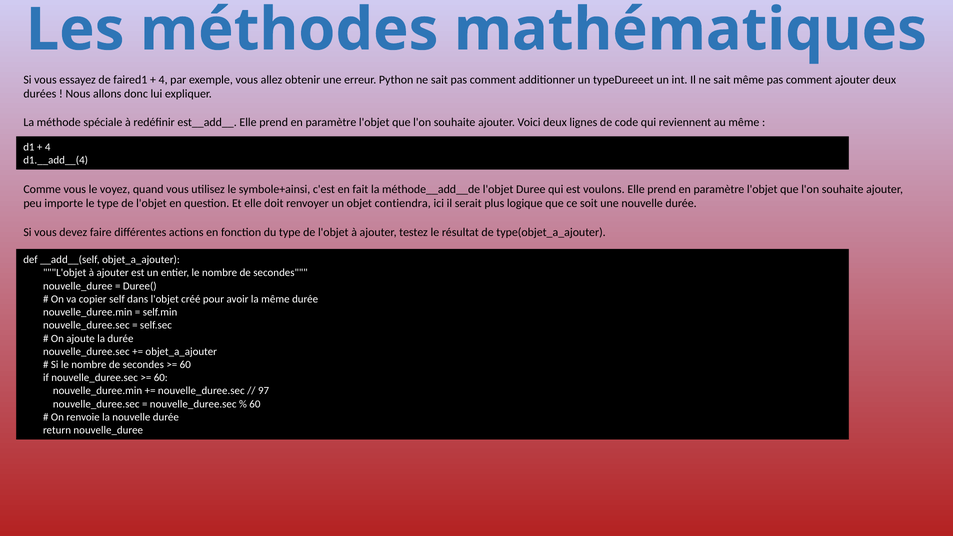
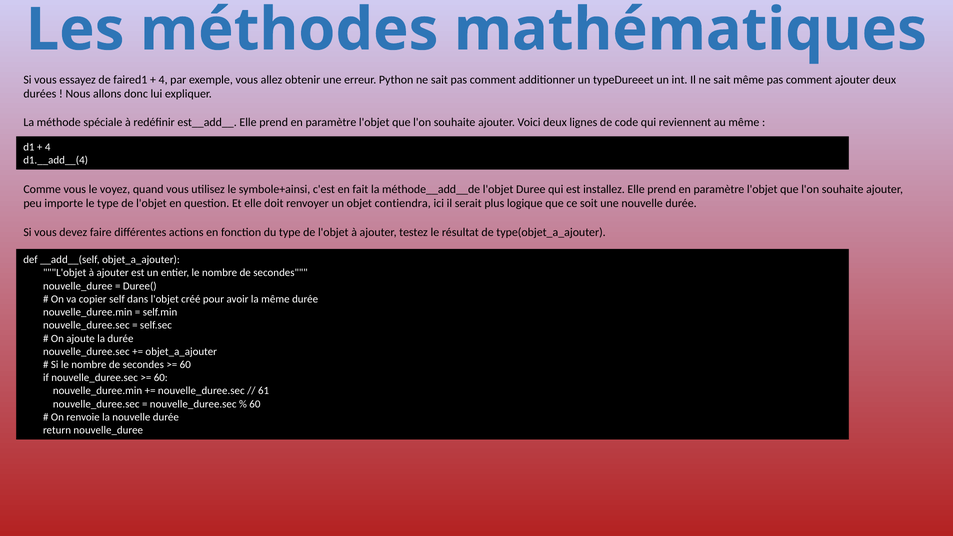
voulons: voulons -> installez (604, 189)
97: 97 -> 61 (264, 391)
